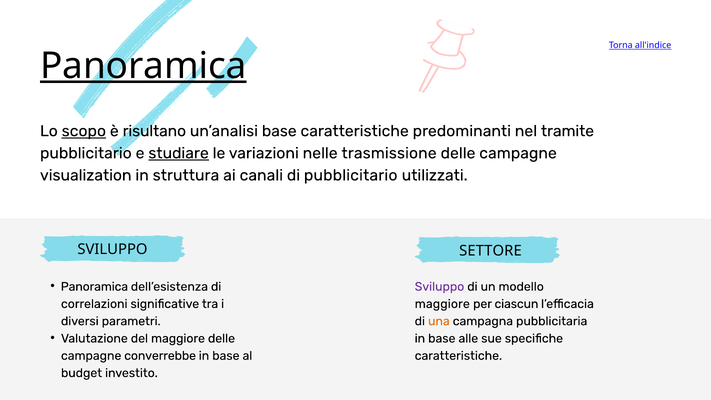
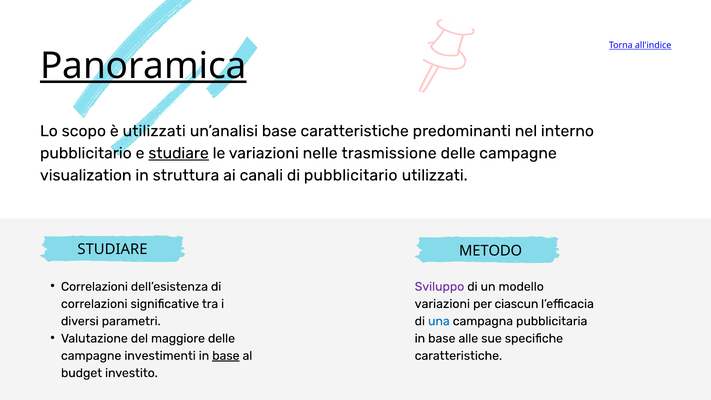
scopo underline: present -> none (84, 131)
è risultano: risultano -> utilizzati (154, 131)
tramite: tramite -> interno (567, 131)
SVILUPPO: SVILUPPO -> STUDIARE (112, 249)
SETTORE: SETTORE -> METODO (491, 251)
Panoramica: Panoramica -> Correlazioni (94, 287)
maggiore: maggiore -> variazioni (442, 304)
una colour: orange -> blue (439, 321)
converrebbe: converrebbe -> investimenti (160, 356)
base underline: none -> present (226, 356)
